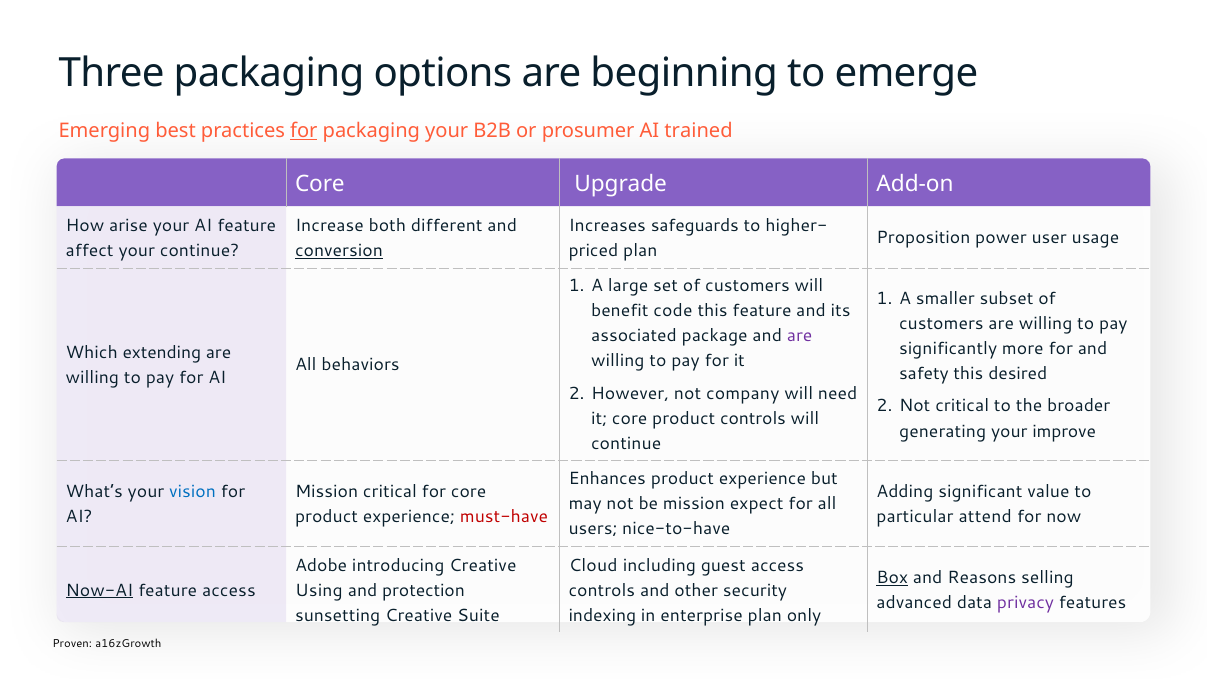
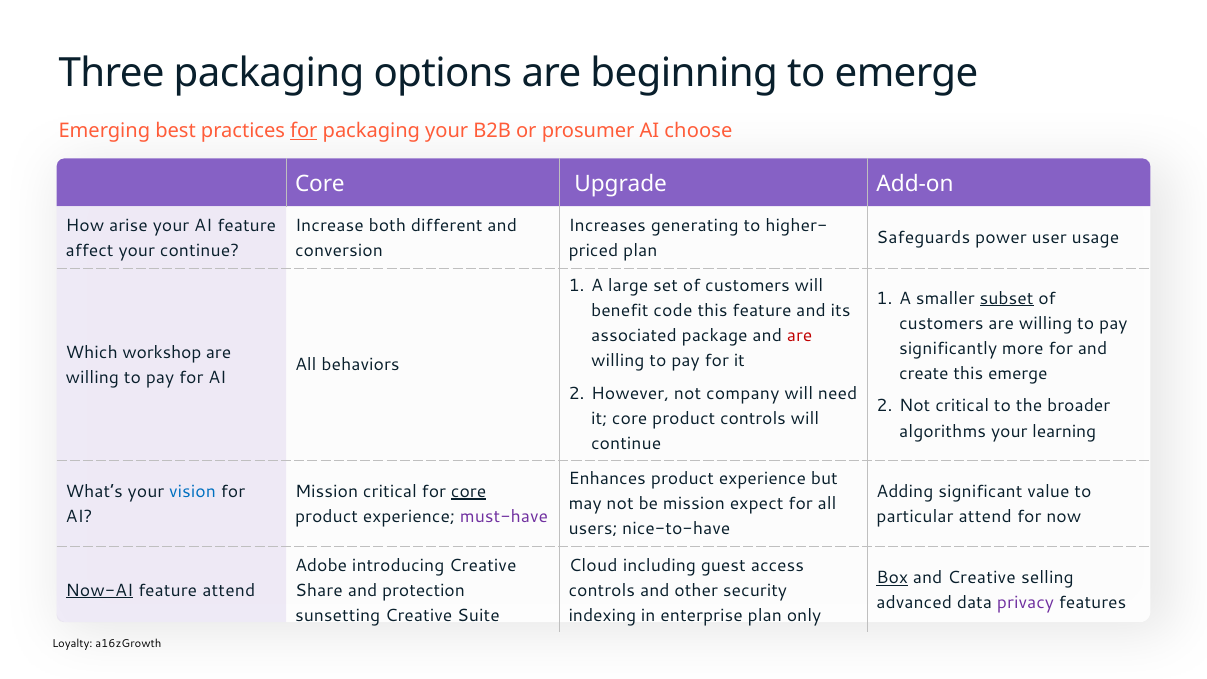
trained: trained -> choose (698, 131)
safeguards: safeguards -> generating (695, 226)
Proposition: Proposition -> Safeguards (923, 238)
conversion underline: present -> none (339, 251)
subset underline: none -> present (1007, 298)
are colour: purple -> red (800, 336)
extending: extending -> workshop (162, 352)
safety: safety -> create (924, 373)
this desired: desired -> emerge (1018, 373)
generating: generating -> algorithms (943, 431)
improve: improve -> learning (1064, 431)
core underline: none -> present (469, 491)
must-have colour: red -> purple (504, 516)
and Reasons: Reasons -> Creative (982, 578)
feature access: access -> attend (229, 590)
Using: Using -> Share (319, 590)
Proven: Proven -> Loyalty (72, 644)
